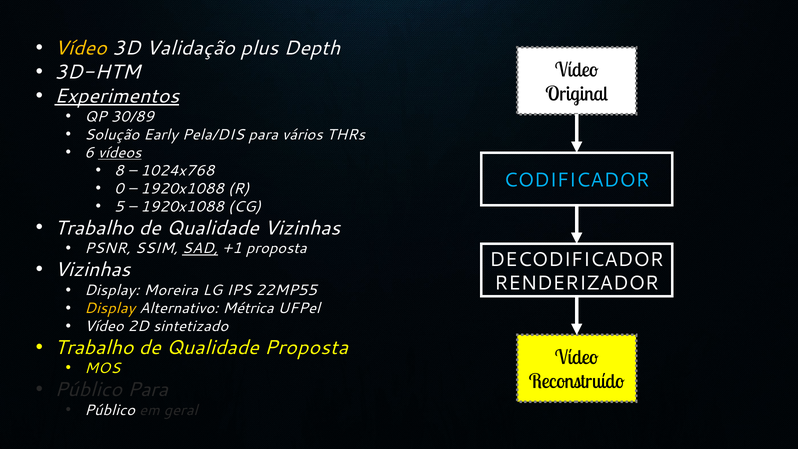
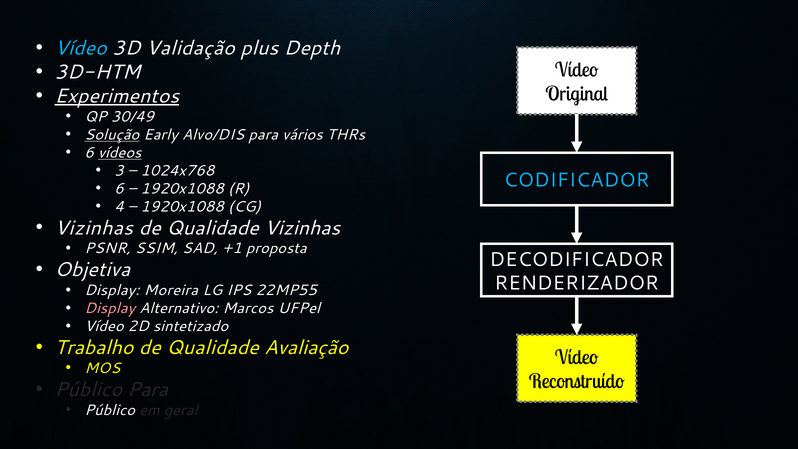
Vídeo colour: yellow -> light blue (81, 48)
30/89: 30/89 -> 30/49 (132, 117)
Solução underline: none -> present (112, 135)
Pela/DIS: Pela/DIS -> Alvo/DIS (213, 135)
8: 8 -> 3 (119, 171)
0: 0 -> 6 (119, 189)
5: 5 -> 4 (119, 207)
Trabalho: Trabalho -> Vizinhas (94, 228)
SAD underline: present -> none (200, 248)
Vizinhas: Vizinhas -> Objetiva (92, 270)
Display colour: yellow -> pink (110, 308)
Métrica: Métrica -> Marcos (248, 308)
Qualidade Proposta: Proposta -> Avaliação (306, 348)
